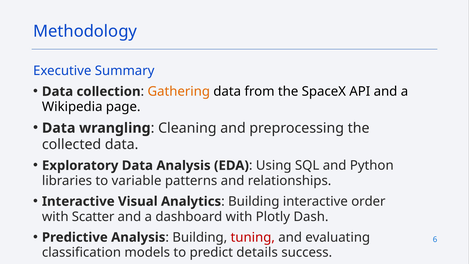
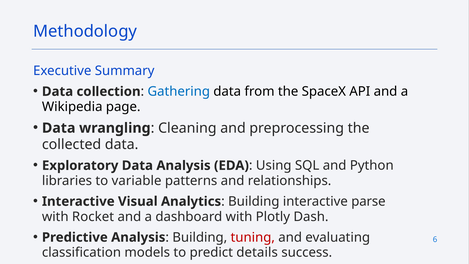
Gathering colour: orange -> blue (179, 91)
order: order -> parse (368, 201)
Scatter: Scatter -> Rocket (93, 217)
